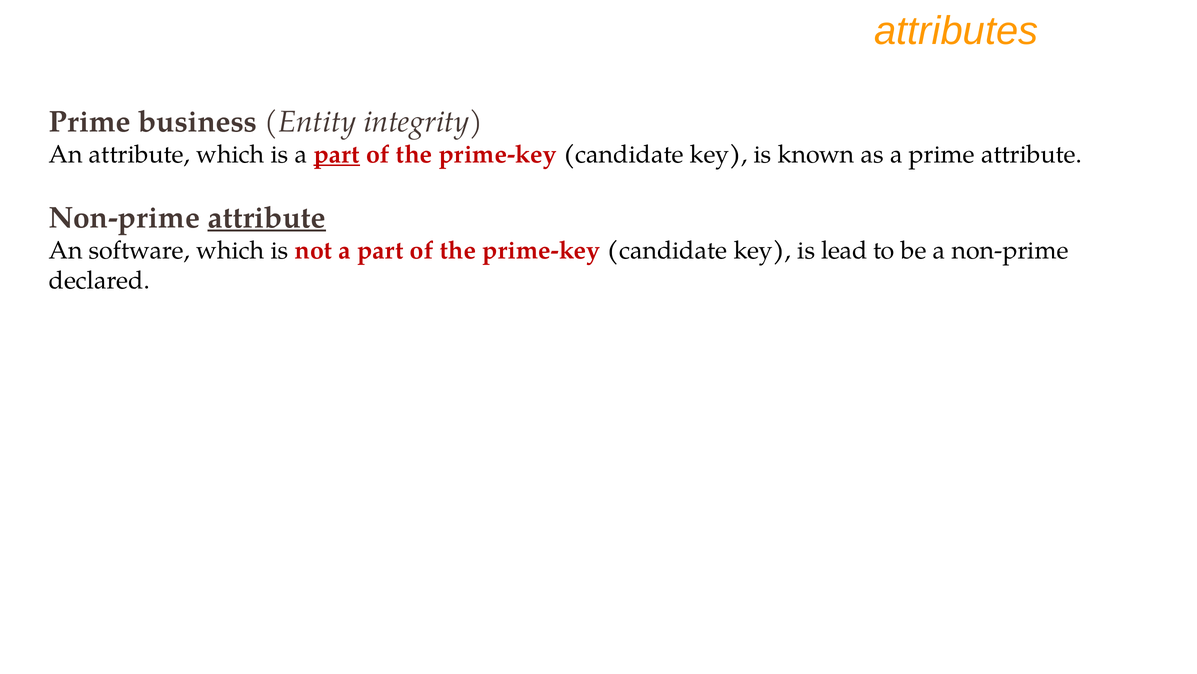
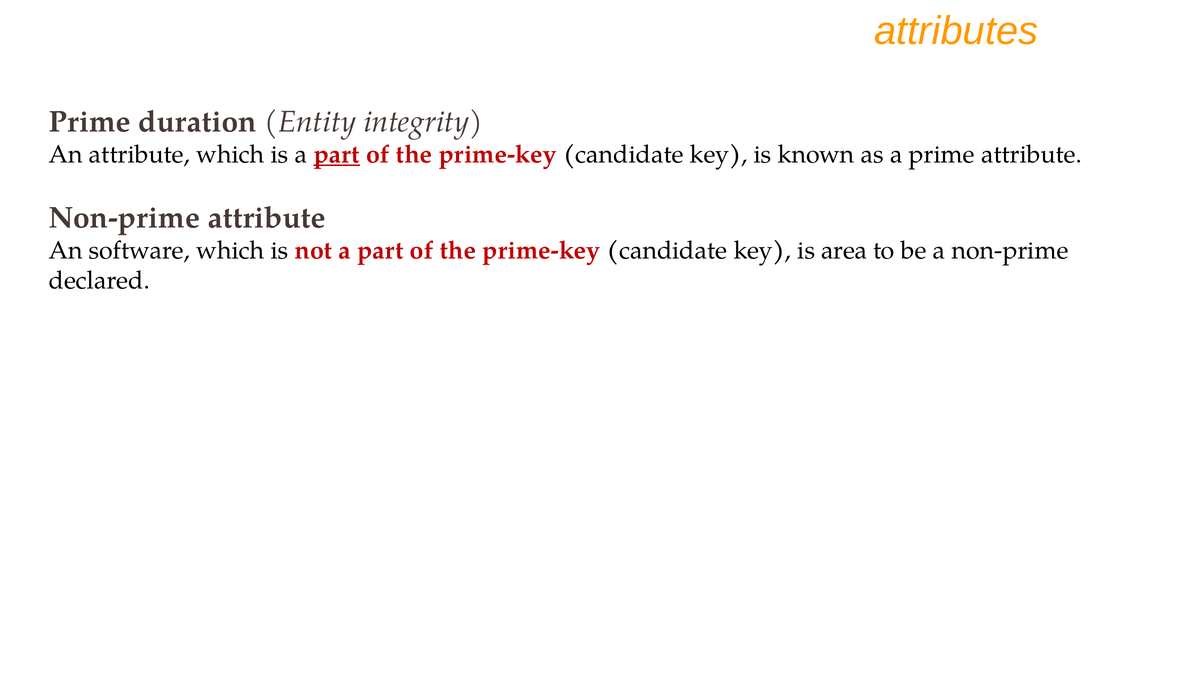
business: business -> duration (198, 122)
attribute underline: present -> none (267, 217)
lead: lead -> area (844, 250)
